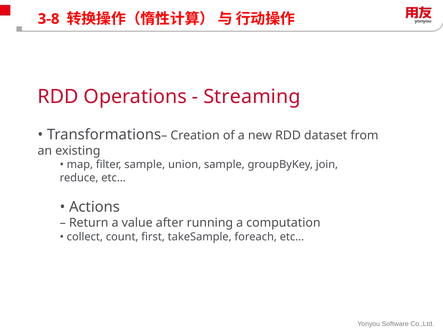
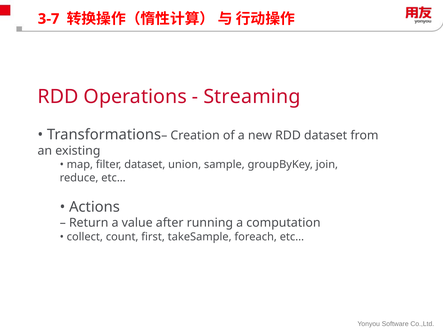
3-8: 3-8 -> 3-7 (49, 19)
filter sample: sample -> dataset (145, 165)
